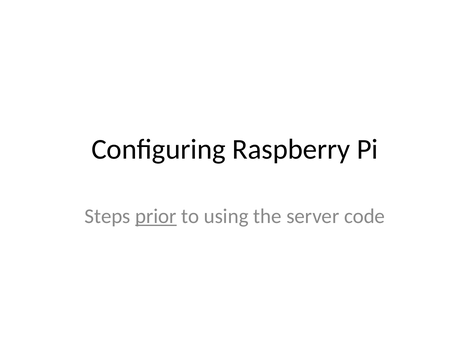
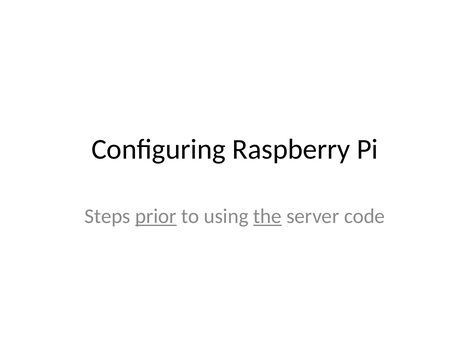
the underline: none -> present (267, 216)
